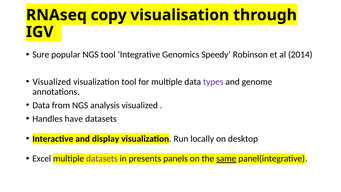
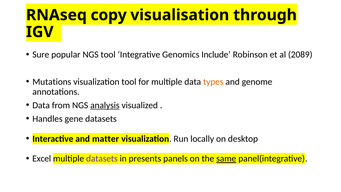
Speedy: Speedy -> Include (216, 55)
2014: 2014 -> 2089 (300, 55)
Visualized: Visualized -> Mutations (52, 82)
types colour: purple -> orange (213, 82)
analysis underline: none -> present (105, 105)
have: have -> gene (74, 119)
display: display -> matter (106, 139)
